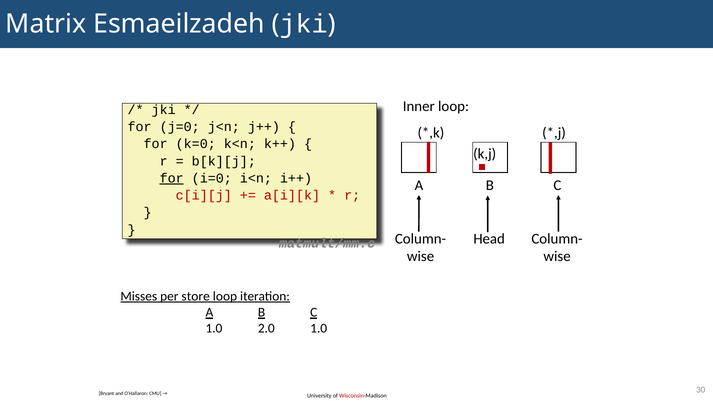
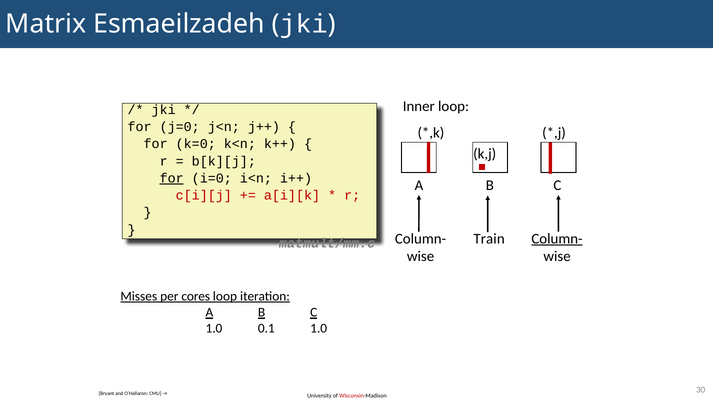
Head: Head -> Train (489, 239)
Column- underline: none -> present (557, 239)
store: store -> cores (196, 296)
2.0: 2.0 -> 0.1 (266, 328)
